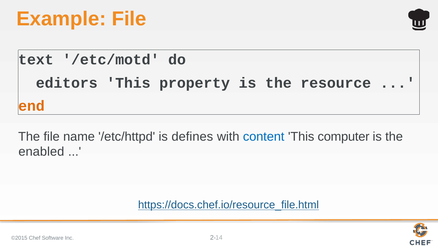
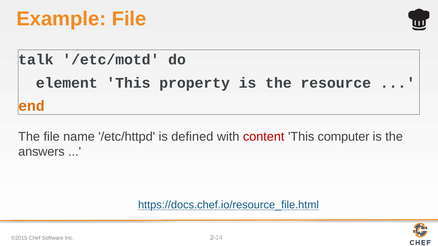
text: text -> talk (36, 60)
editors: editors -> element (67, 83)
defines: defines -> defined (192, 137)
content colour: blue -> red (264, 137)
enabled: enabled -> answers (41, 152)
